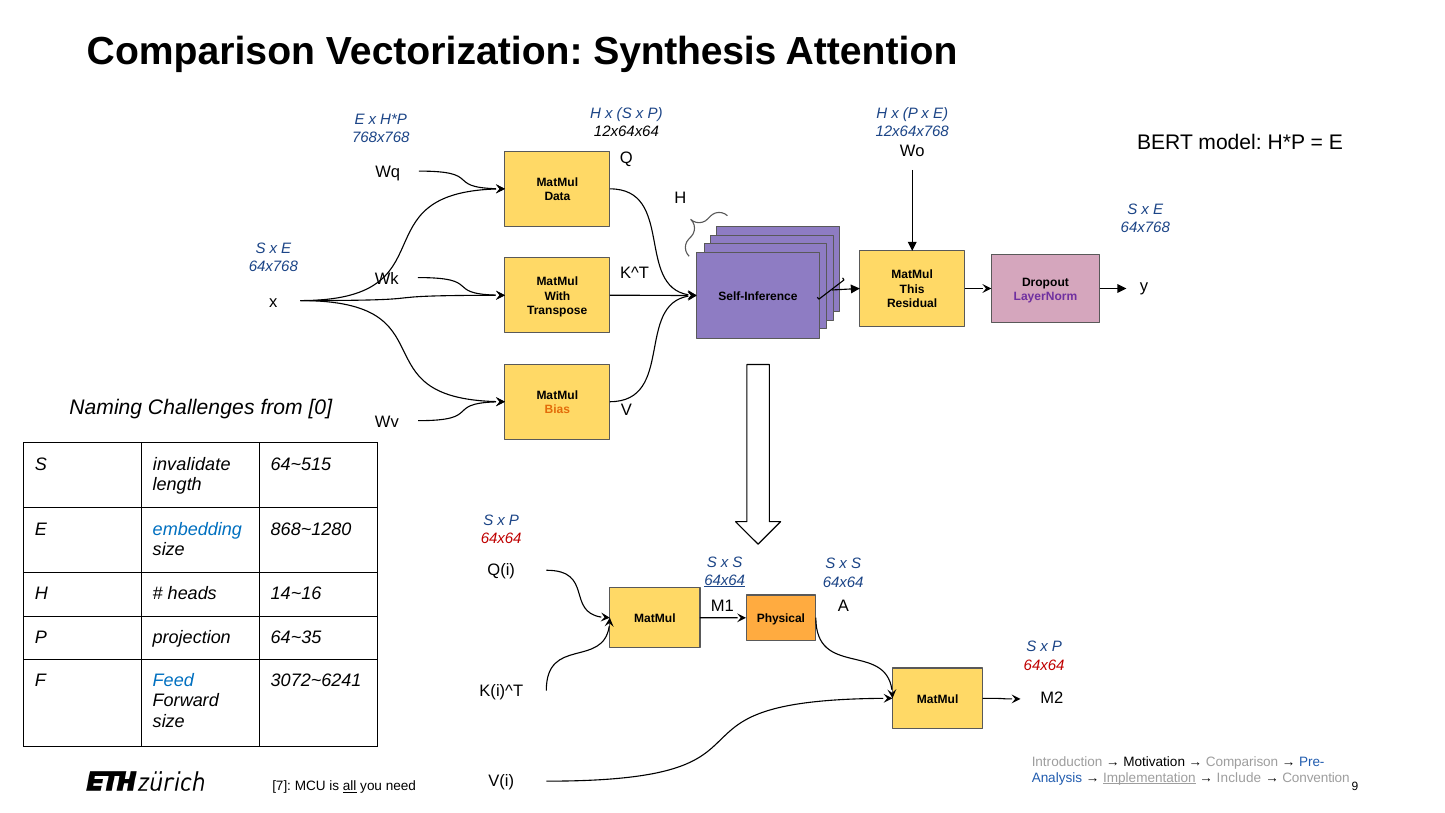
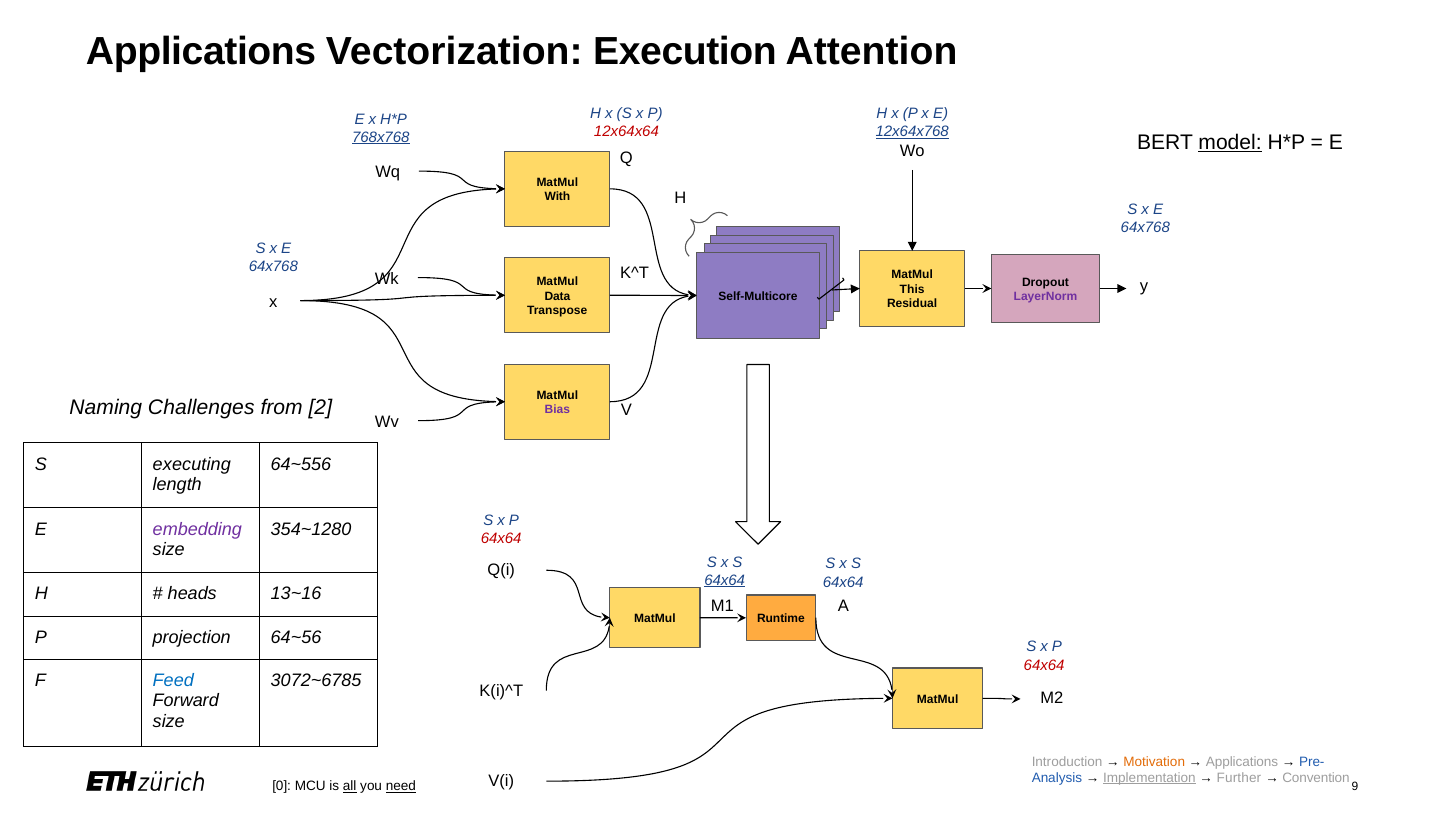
Comparison: Comparison -> Applications (201, 52)
Synthesis: Synthesis -> Execution (685, 52)
12x64x64 colour: black -> red (626, 132)
12x64x768 underline: none -> present (912, 132)
768x768 underline: none -> present (381, 137)
model underline: none -> present (1230, 142)
Data: Data -> With (557, 197)
With: With -> Data (557, 296)
Self-Inference: Self-Inference -> Self-Multicore (758, 296)
0: 0 -> 2 (320, 408)
Bias colour: orange -> purple (557, 410)
invalidate: invalidate -> executing (192, 464)
64~515: 64~515 -> 64~556 (301, 464)
embedding colour: blue -> purple (197, 529)
868~1280: 868~1280 -> 354~1280 (311, 529)
14~16: 14~16 -> 13~16 (296, 594)
Physical: Physical -> Runtime (781, 618)
64~35: 64~35 -> 64~56 (296, 637)
3072~6241: 3072~6241 -> 3072~6785 (316, 681)
Motivation colour: black -> orange (1154, 762)
Comparison: Comparison -> Applications (1242, 762)
Include: Include -> Further (1239, 778)
7: 7 -> 0 (282, 786)
need underline: none -> present (401, 786)
